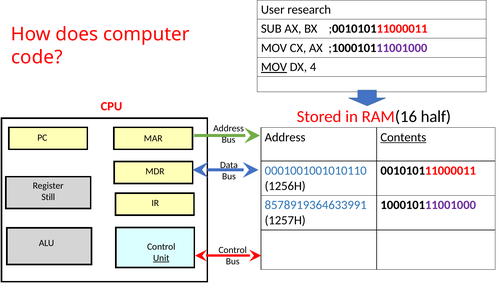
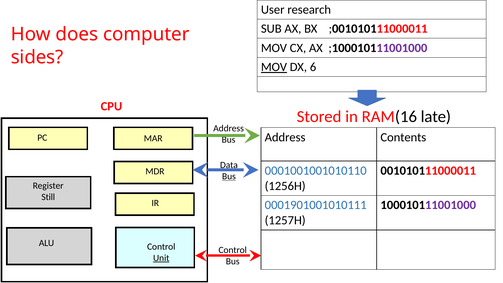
code: code -> sides (37, 57)
4: 4 -> 6 (313, 67)
half: half -> late (436, 117)
Contents underline: present -> none (403, 137)
Bus underline: none -> present (229, 176)
8578919364633991: 8578919364633991 -> 0001901001010111 (316, 205)
